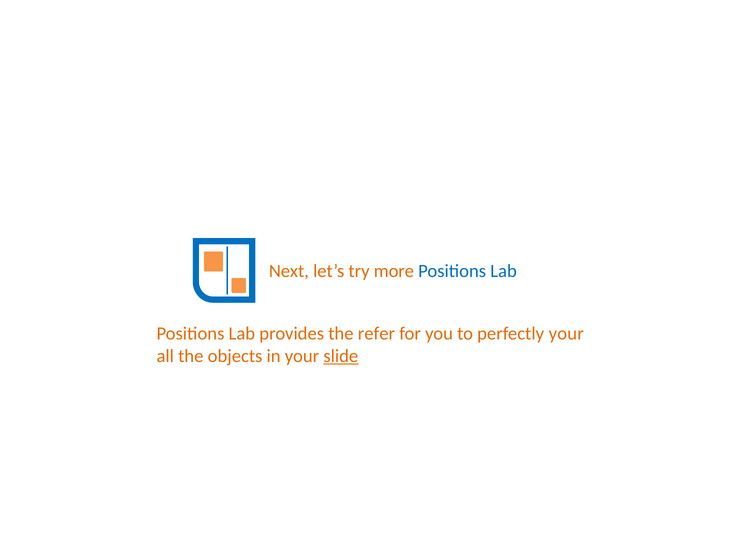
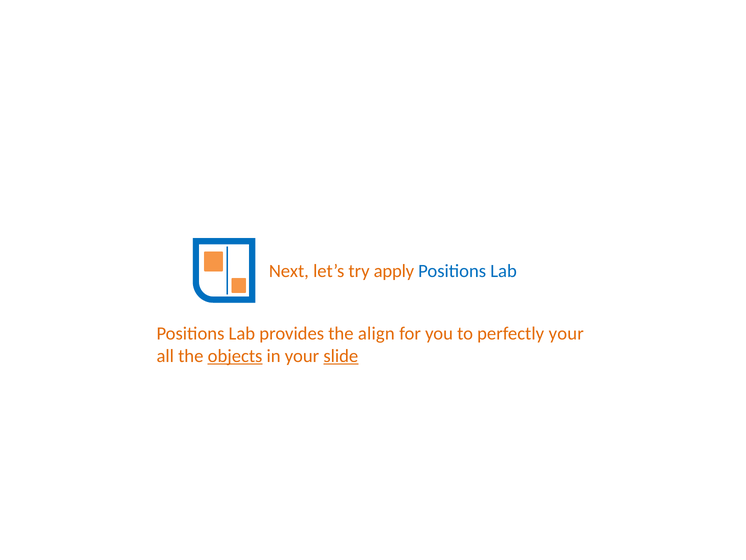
more: more -> apply (394, 271)
refer: refer -> align (376, 333)
objects underline: none -> present (235, 356)
